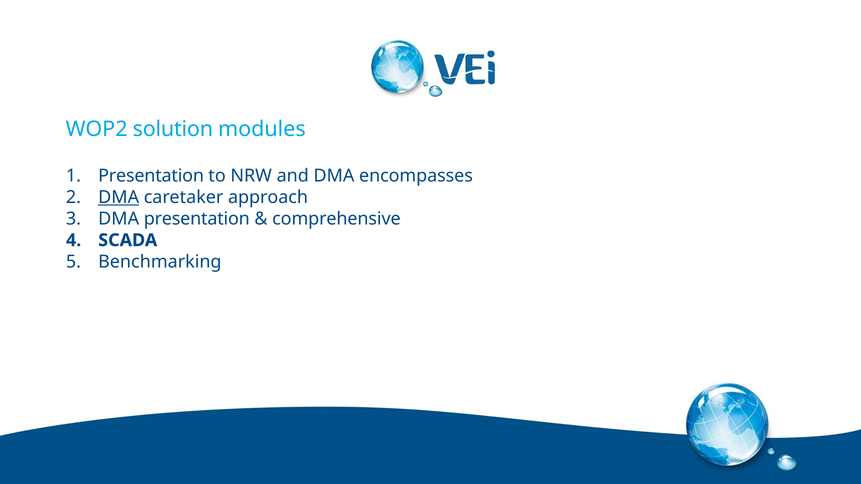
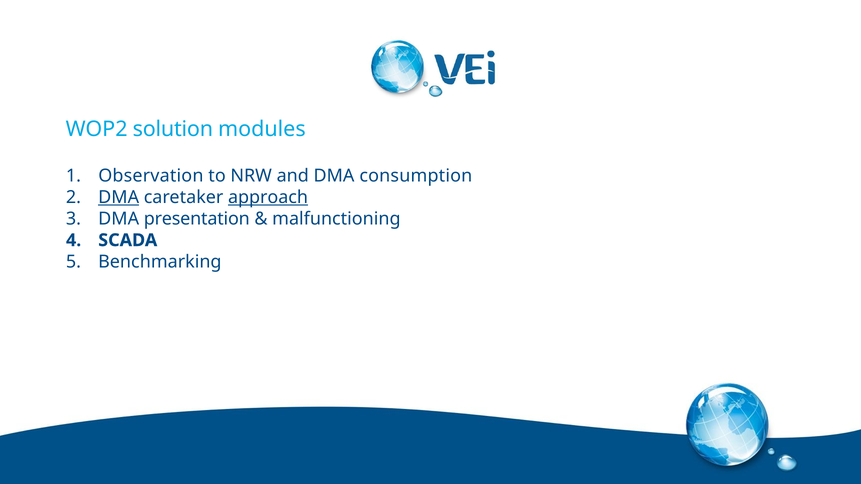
Presentation: Presentation -> Observation (151, 176)
encompasses: encompasses -> consumption (416, 176)
approach underline: none -> present (268, 197)
comprehensive: comprehensive -> malfunctioning (336, 219)
